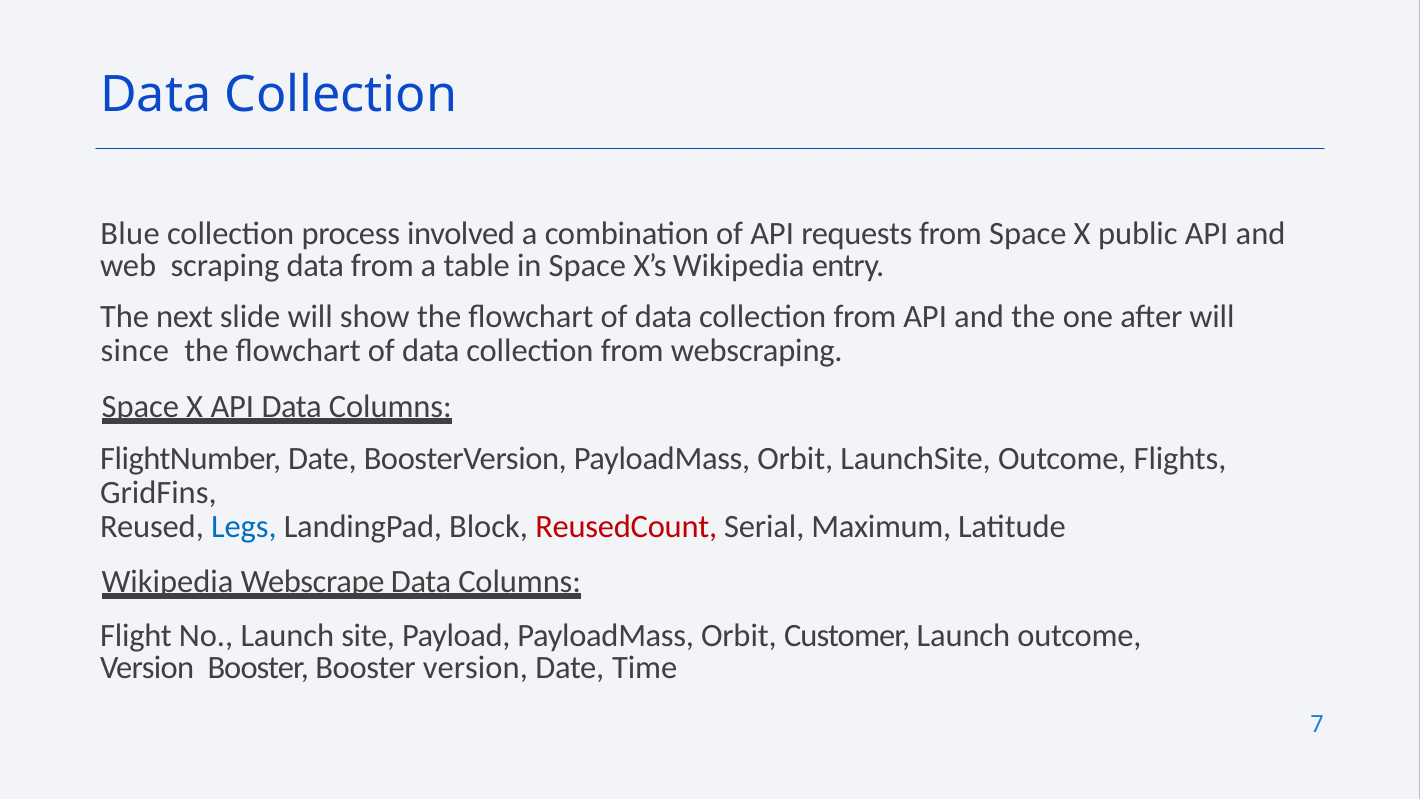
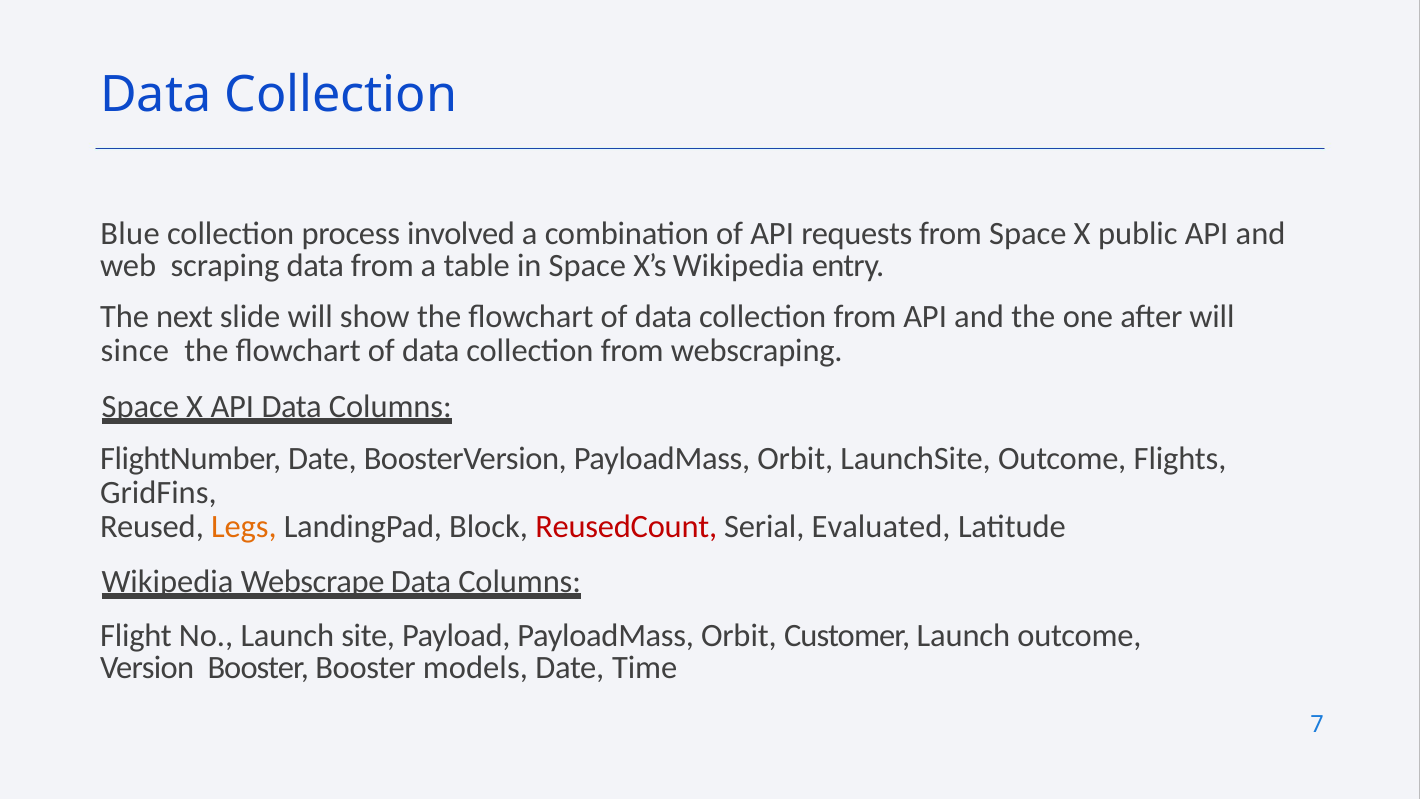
Legs colour: blue -> orange (244, 526)
Maximum: Maximum -> Evaluated (881, 526)
Booster version: version -> models (475, 668)
